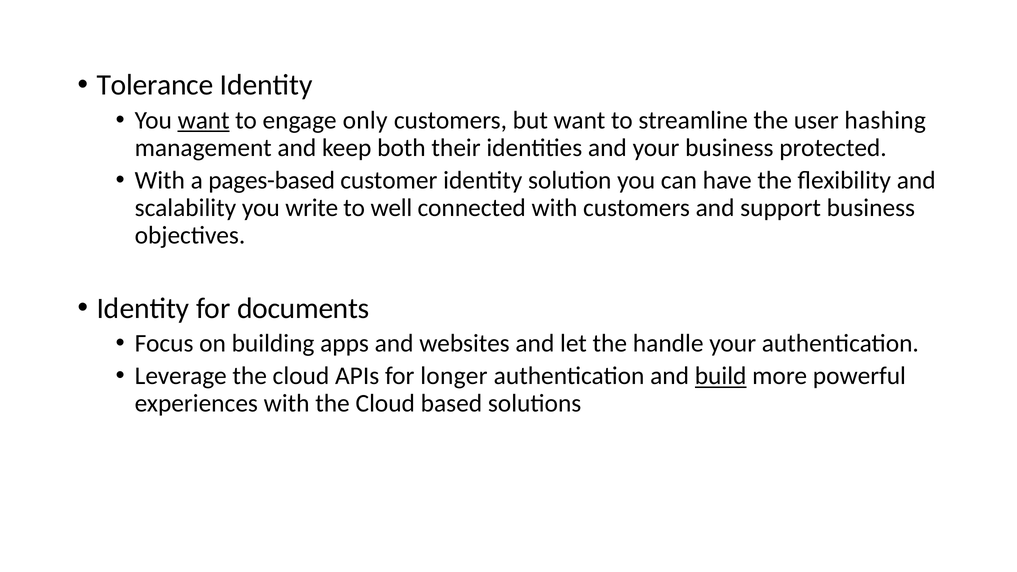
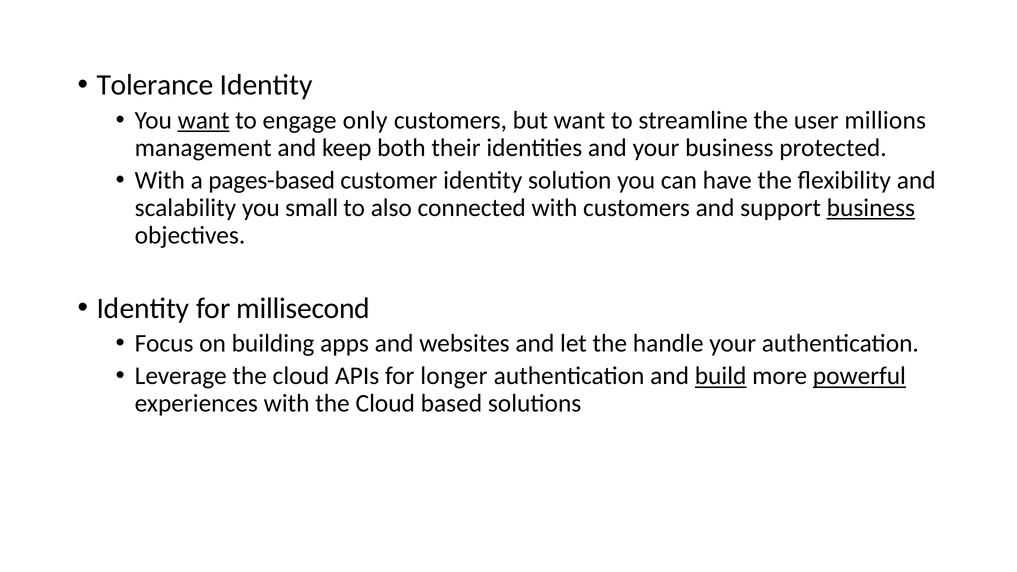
hashing: hashing -> millions (885, 120)
write: write -> small (312, 208)
well: well -> also (391, 208)
business underline: none -> present (871, 208)
documents: documents -> millisecond (303, 308)
powerful underline: none -> present (859, 376)
